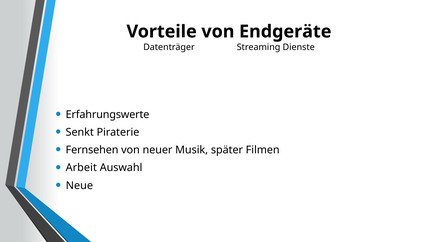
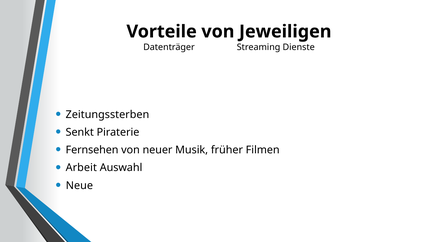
Endgeräte: Endgeräte -> Jeweiligen (285, 32)
Erfahrungswerte: Erfahrungswerte -> Zeitungssterben (107, 114)
später: später -> früher (227, 150)
